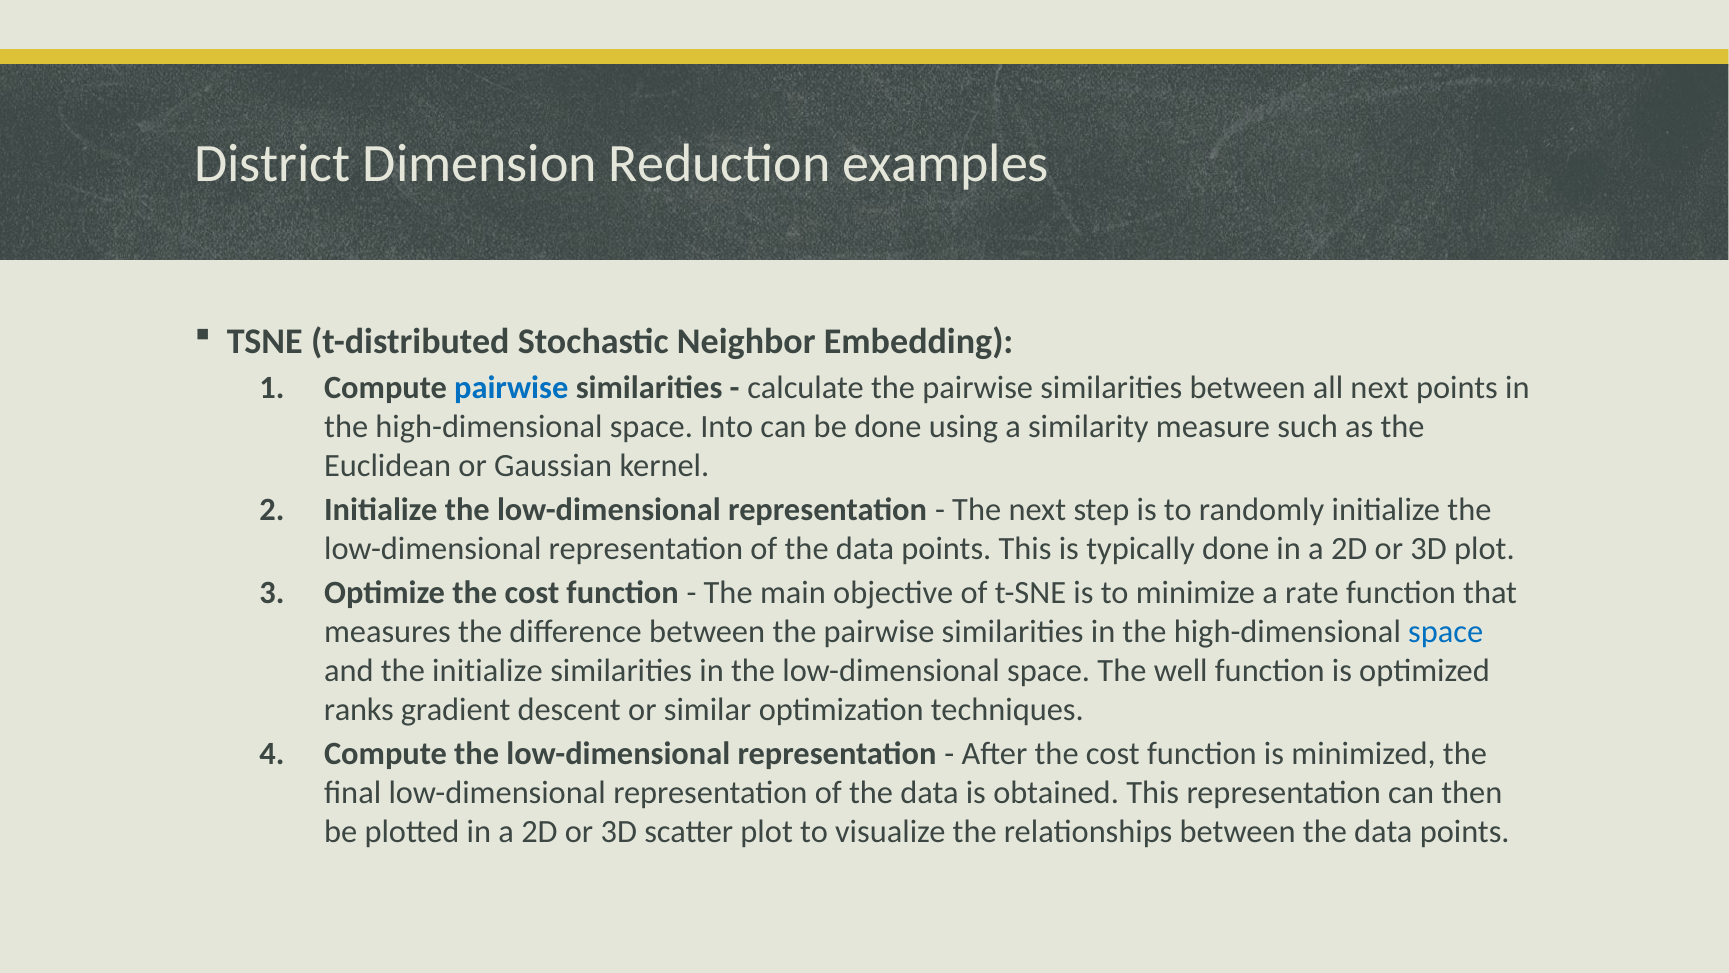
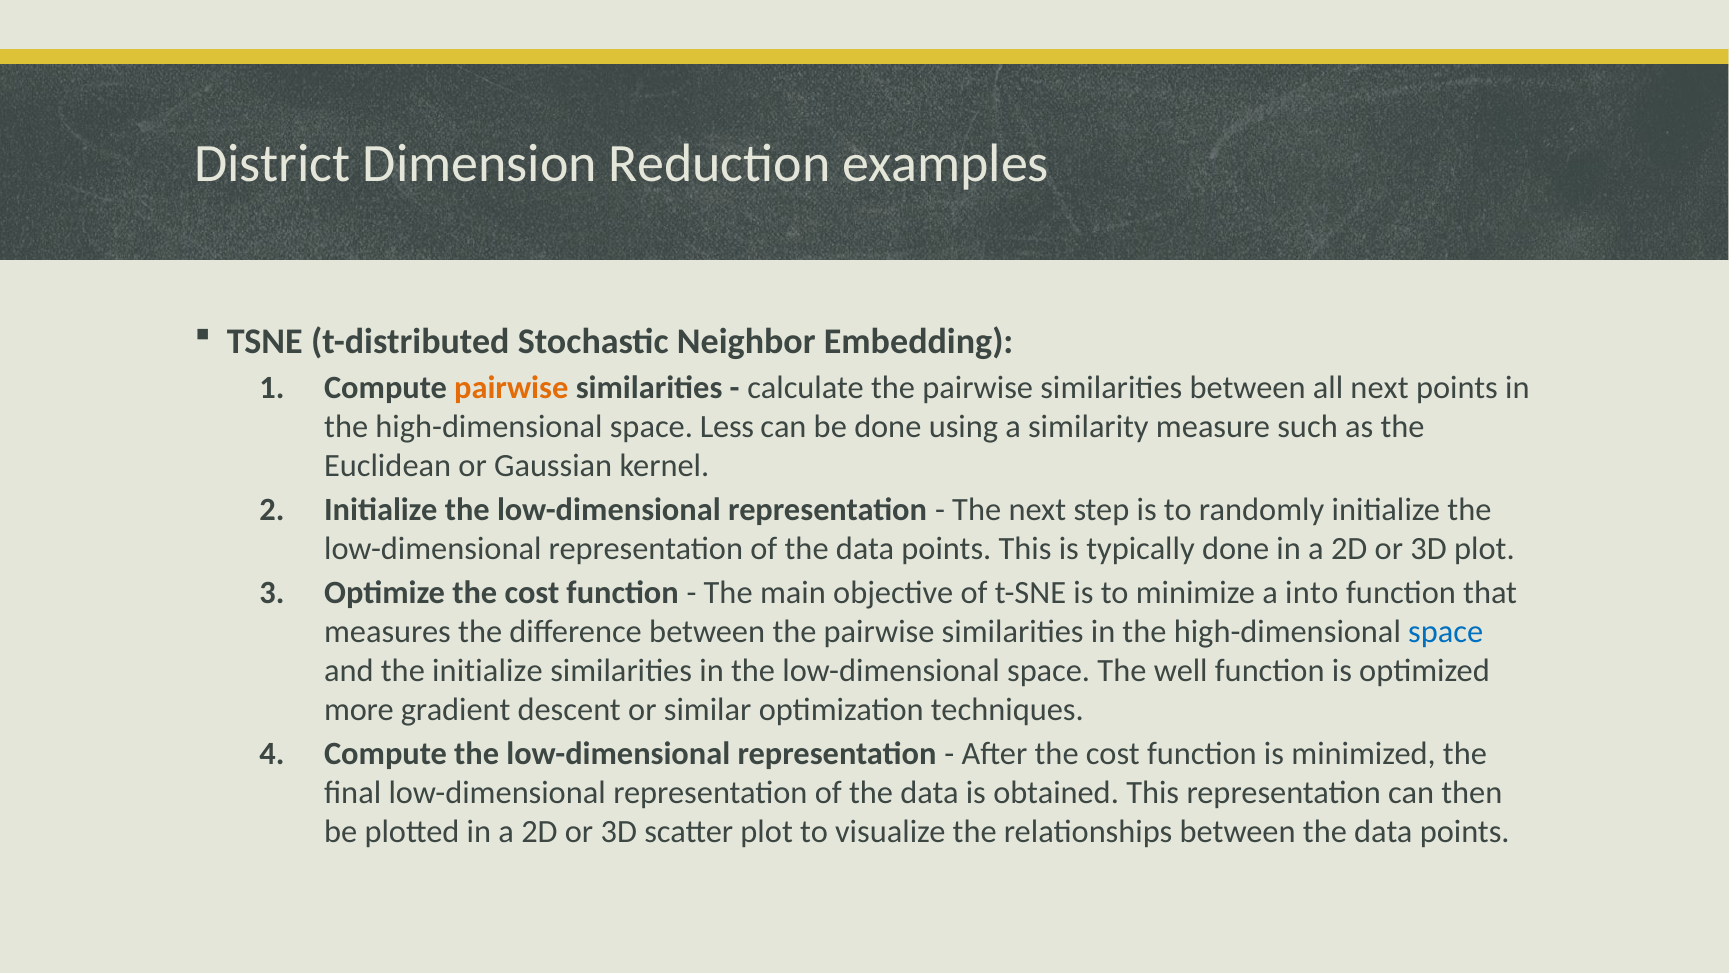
pairwise colour: blue -> orange (511, 388)
Into: Into -> Less (727, 426)
rate: rate -> into (1312, 593)
ranks: ranks -> more (359, 710)
